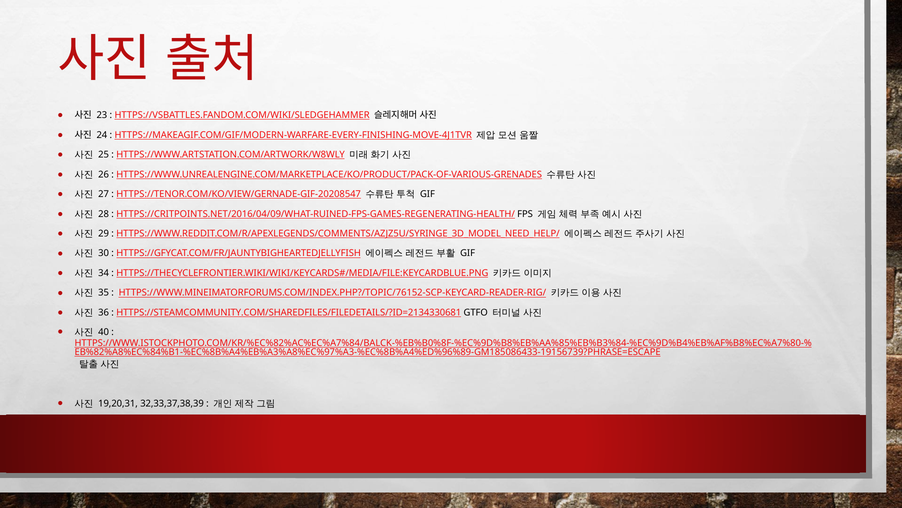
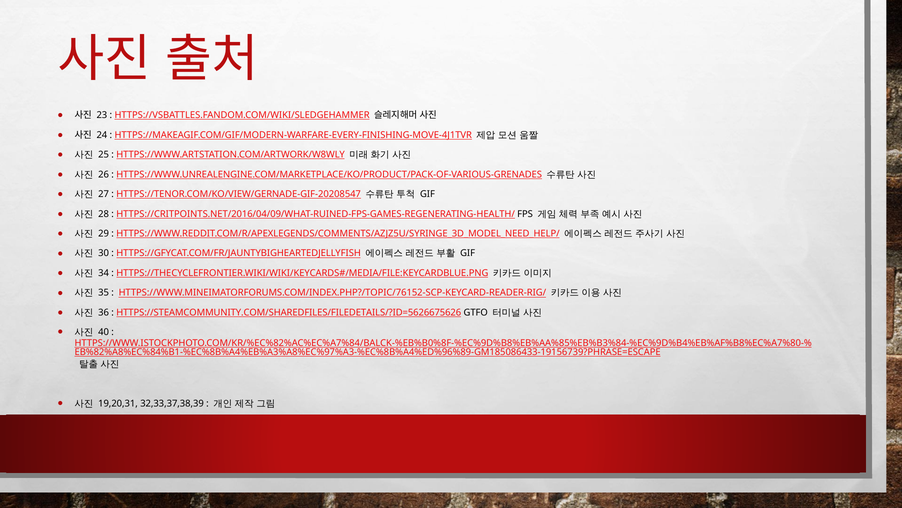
HTTPS://STEAMCOMMUNITY.COM/SHAREDFILES/FILEDETAILS/?ID=2134330681: HTTPS://STEAMCOMMUNITY.COM/SHAREDFILES/FILEDETAILS/?ID=2134330681 -> HTTPS://STEAMCOMMUNITY.COM/SHAREDFILES/FILEDETAILS/?ID=5626675626 (289, 312)
